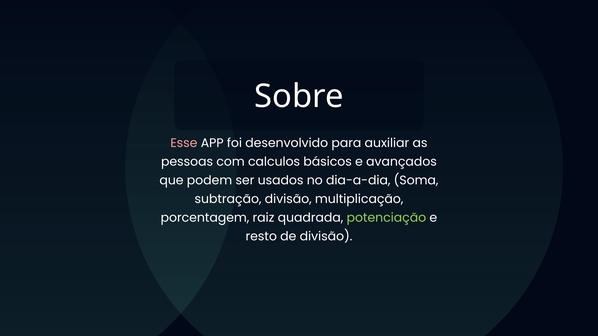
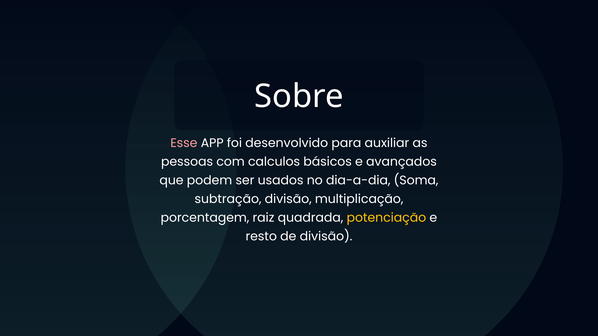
potenciação colour: light green -> yellow (386, 218)
